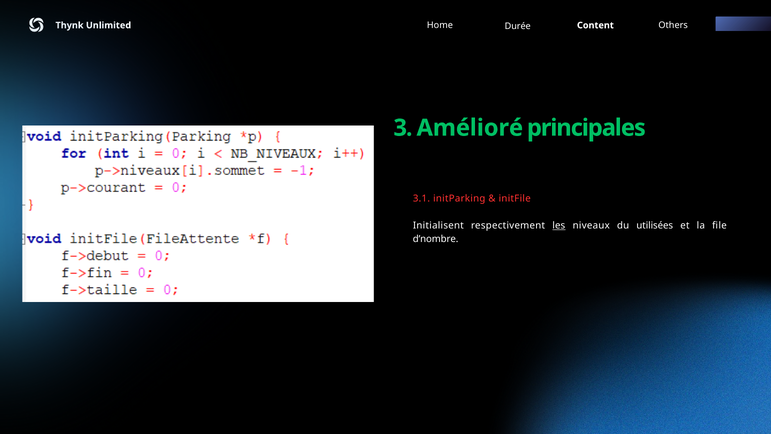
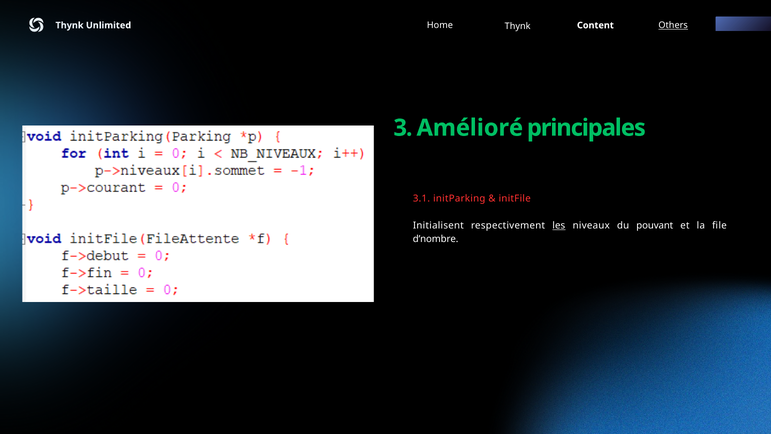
Home Durée: Durée -> Thynk (518, 26)
Others underline: none -> present (673, 25)
utilisées: utilisées -> pouvant (655, 225)
